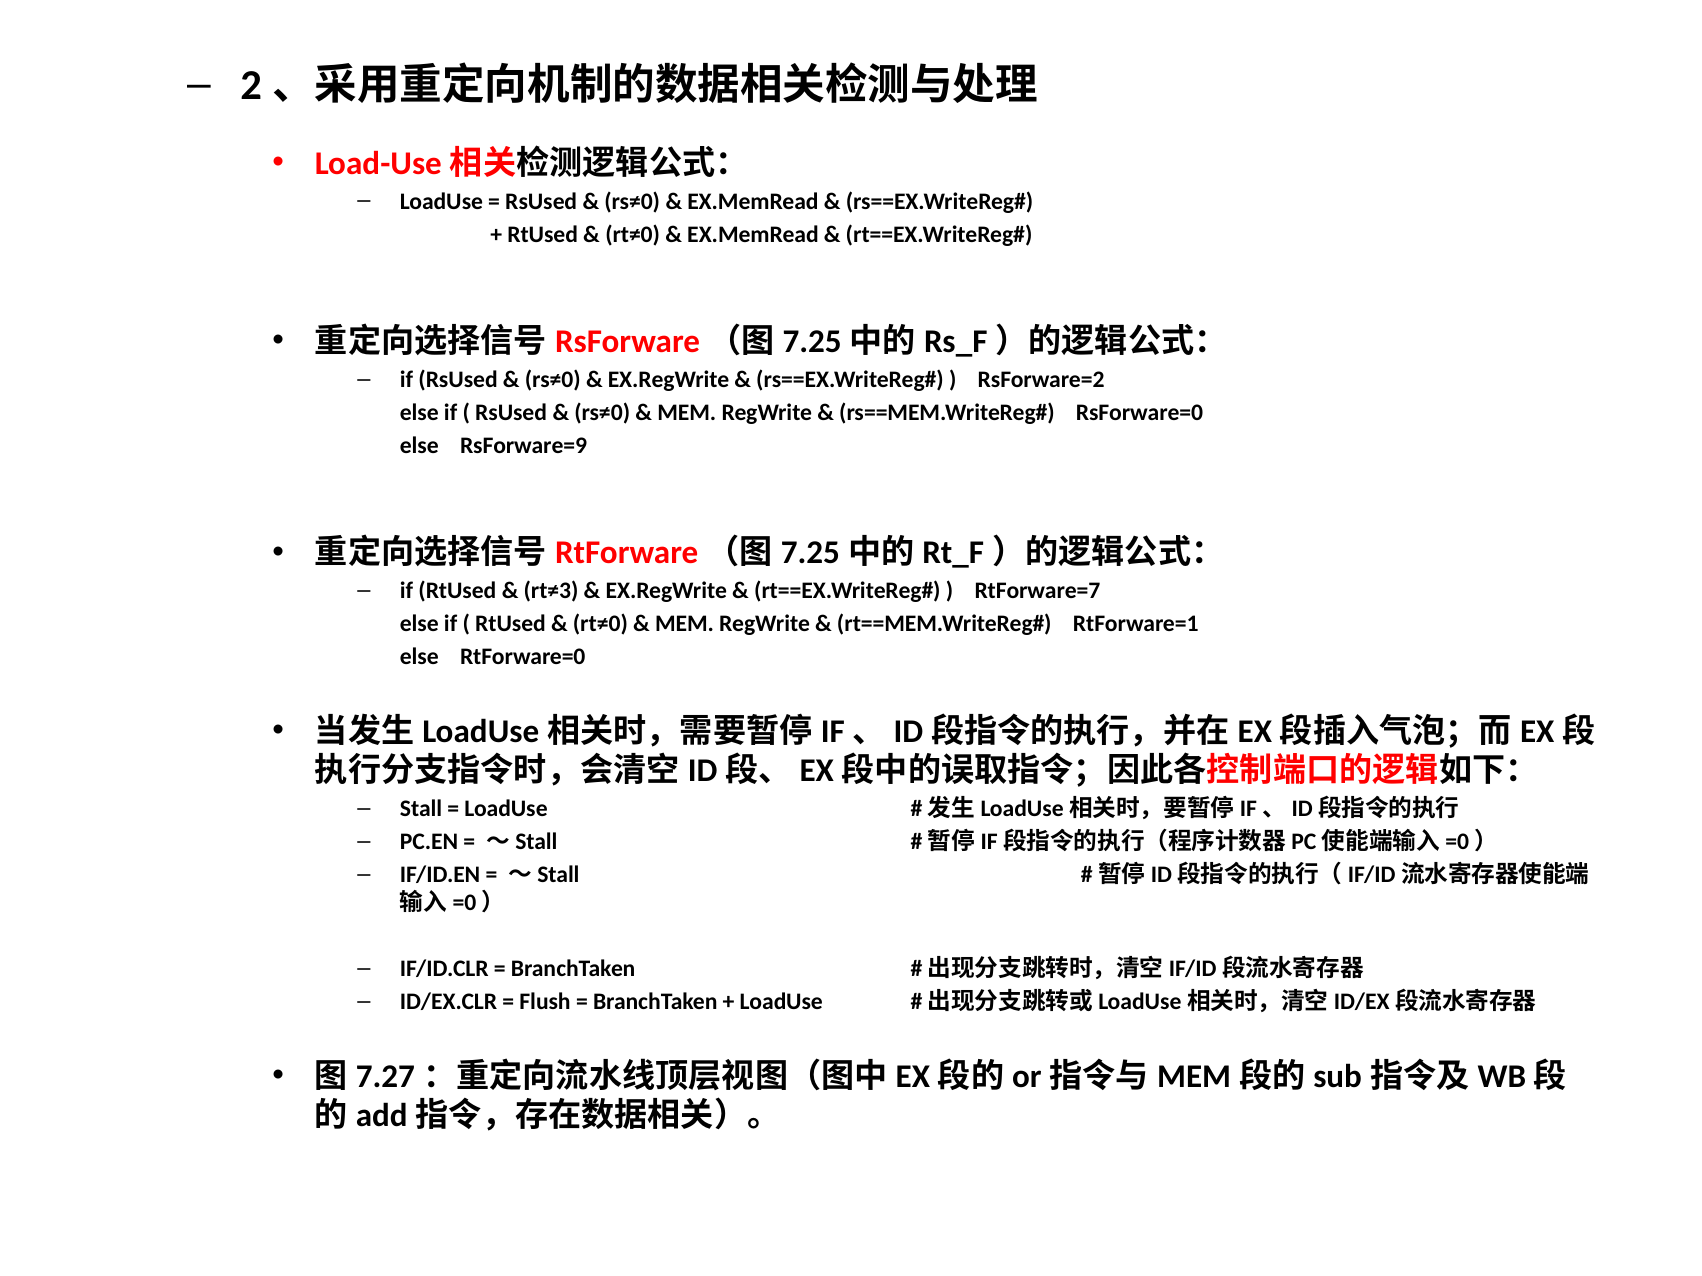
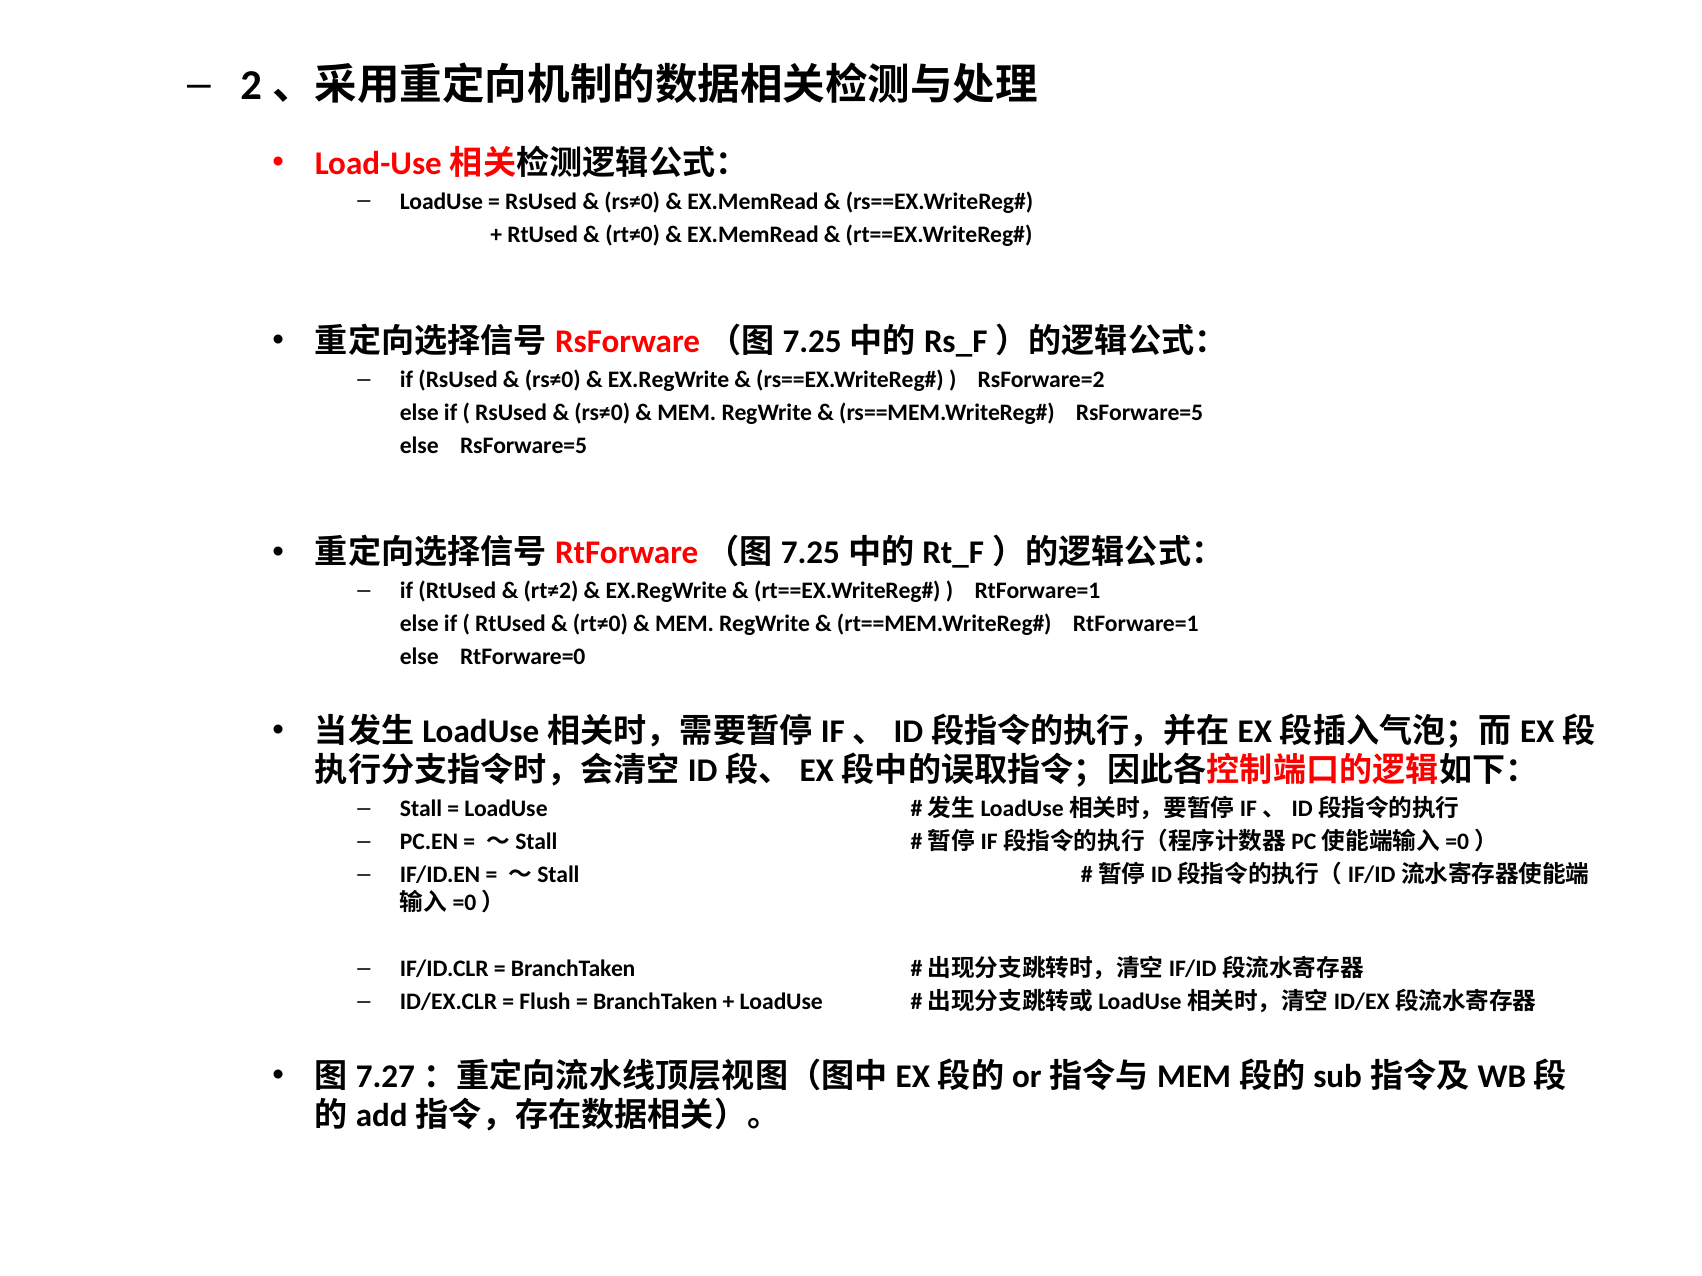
RsForware=0: RsForware=0 -> RsForware=5 (1140, 413)
else RsForware=9: RsForware=9 -> RsForware=5 (523, 446)
rt≠3: rt≠3 -> rt≠2 (551, 591)
RtForware=7: RtForware=7 -> RtForware=1 (1037, 591)
